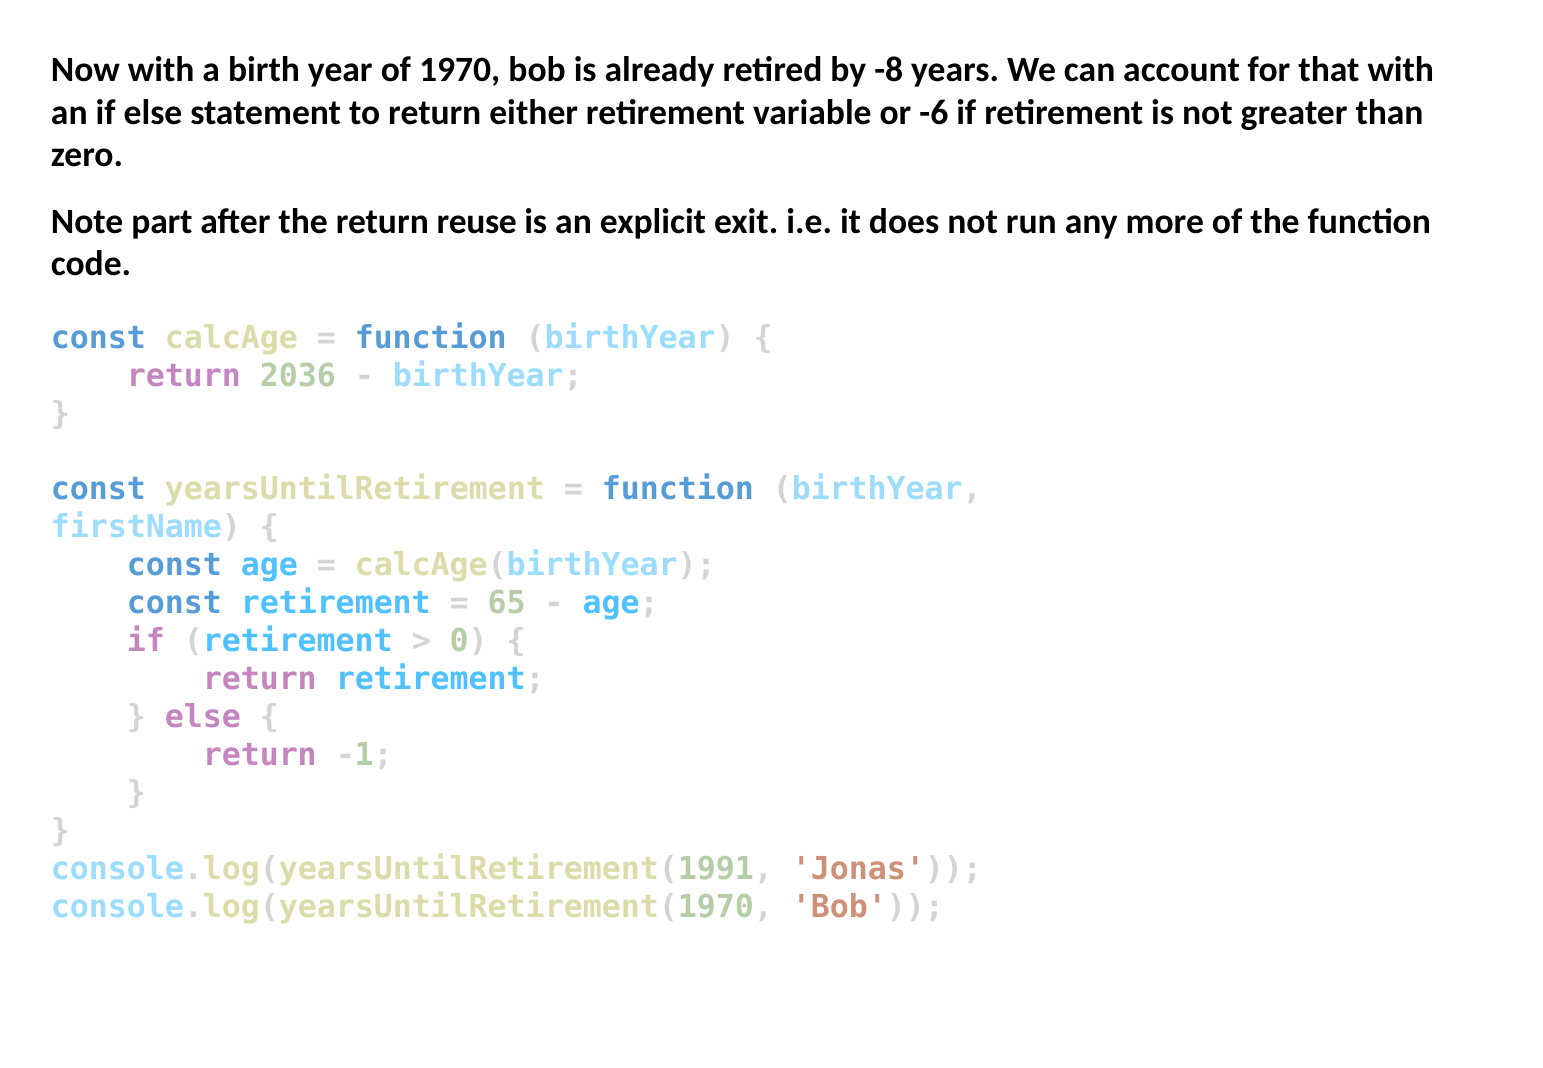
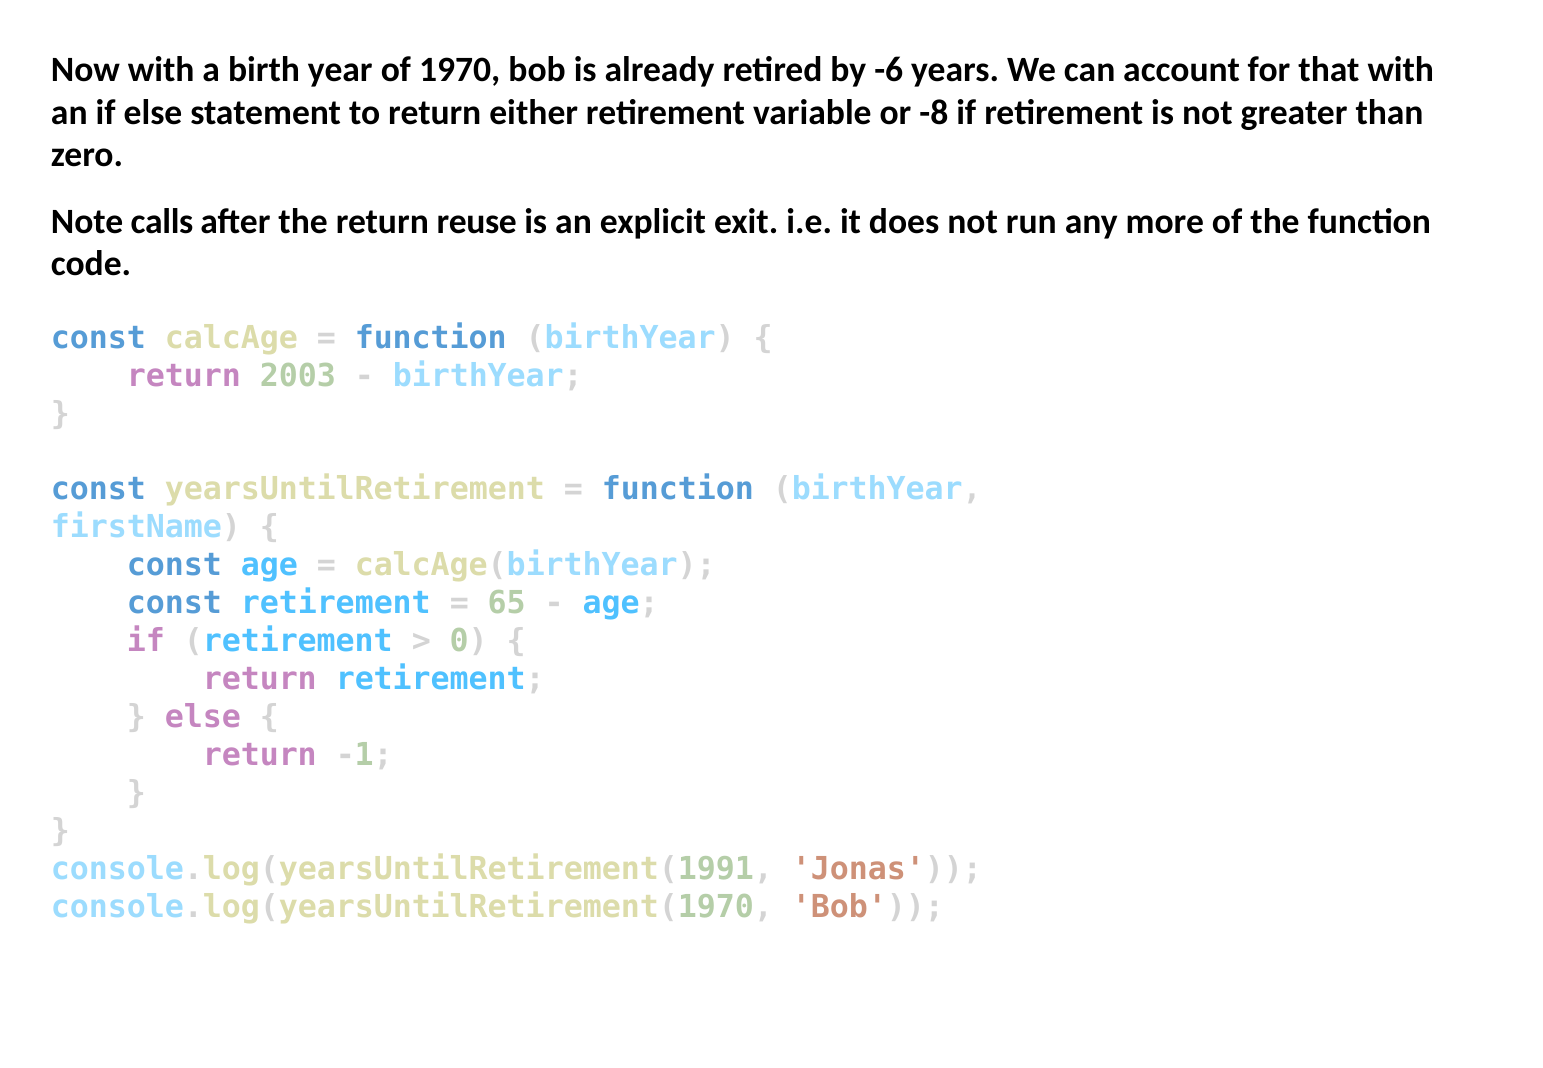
-8: -8 -> -6 (889, 70)
-6: -6 -> -8 (934, 112)
part: part -> calls (162, 222)
2036: 2036 -> 2003 (298, 376)
